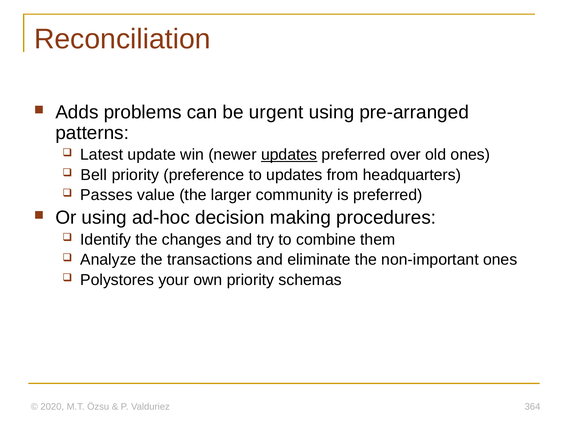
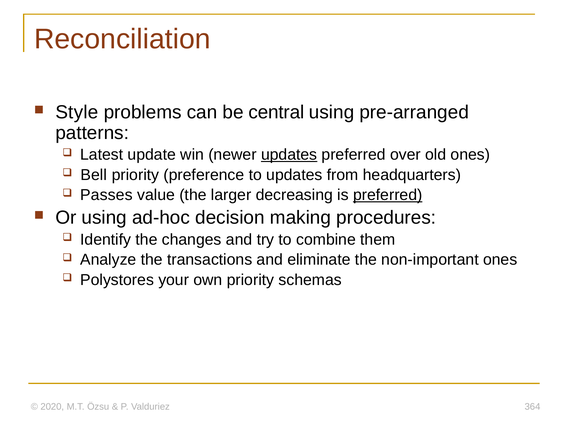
Adds: Adds -> Style (77, 112)
urgent: urgent -> central (276, 112)
community: community -> decreasing (294, 195)
preferred underline: none -> present (388, 195)
